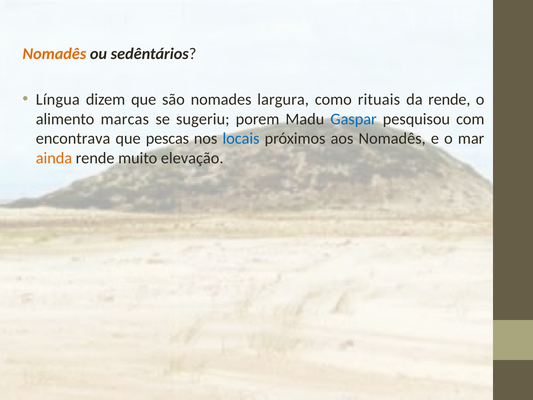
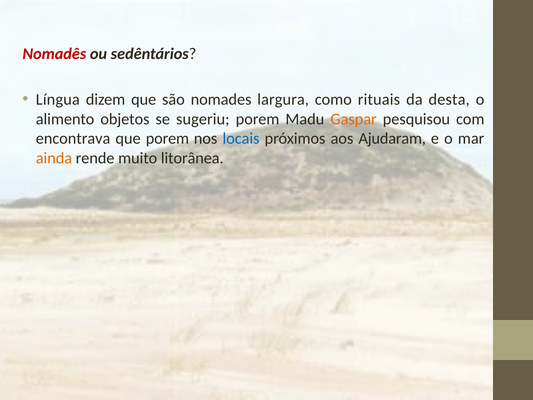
Nomadês colour: orange -> red (54, 54)
da rende: rende -> desta (449, 99)
marcas: marcas -> objetos (125, 119)
Gaspar colour: blue -> orange (354, 119)
que pescas: pescas -> porem (167, 138)
aos Nomadês: Nomadês -> Ajudaram (392, 138)
elevação: elevação -> litorânea (192, 158)
